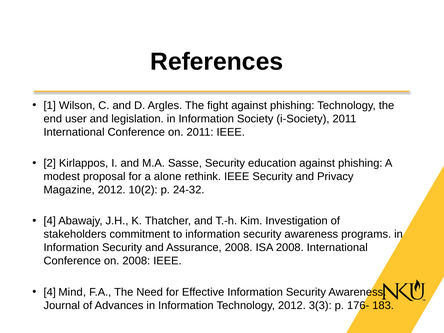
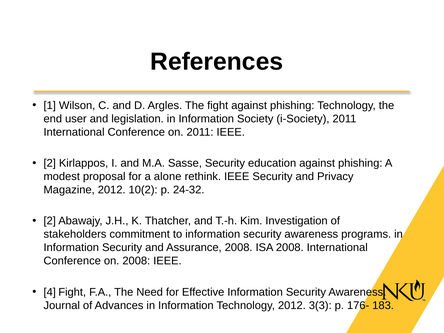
4: 4 -> 2 (50, 221)
4 Mind: Mind -> Fight (72, 292)
